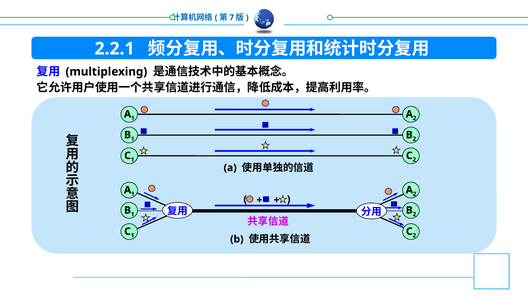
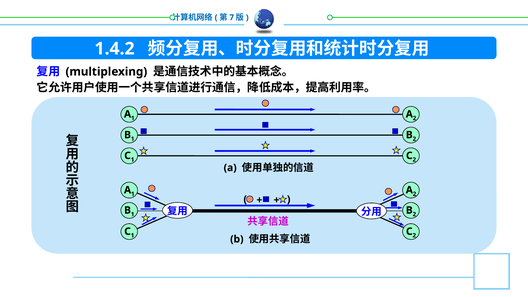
2.2.1: 2.2.1 -> 1.4.2 (115, 49)
